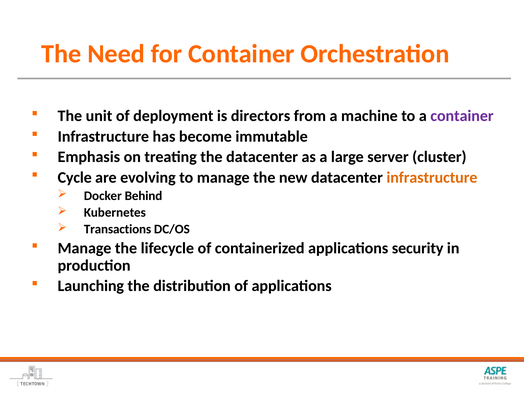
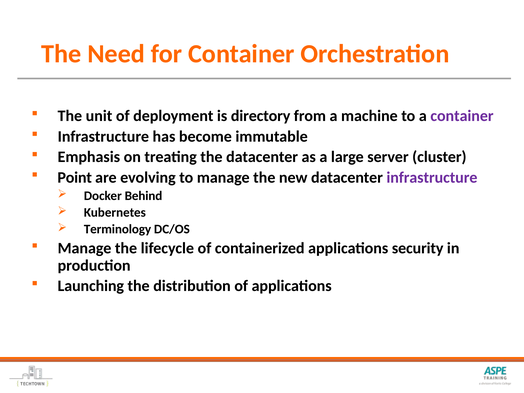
directors: directors -> directory (261, 116)
Cycle: Cycle -> Point (75, 177)
infrastructure colour: orange -> purple (432, 177)
Transactions: Transactions -> Terminology (117, 229)
